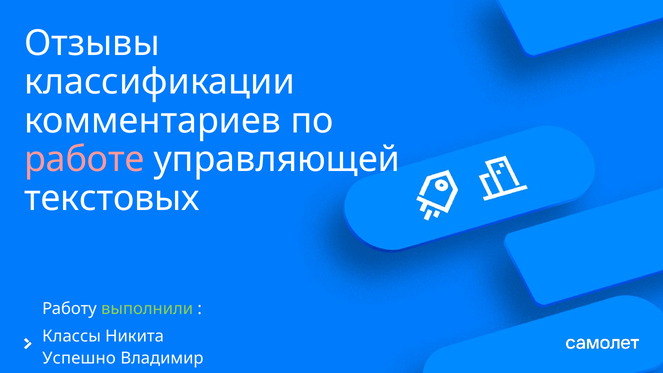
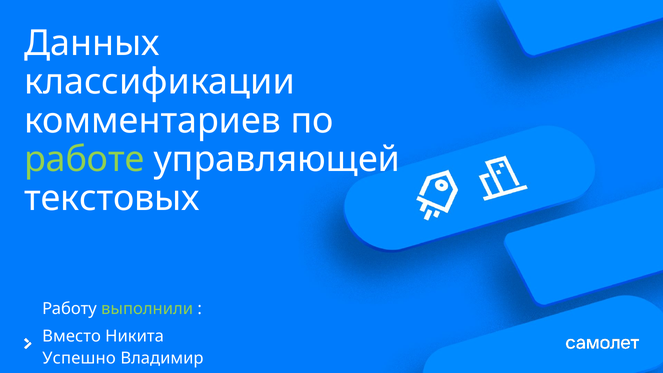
Отзывы: Отзывы -> Данных (92, 43)
работе colour: pink -> light green (84, 159)
Классы: Классы -> Вместо (72, 336)
